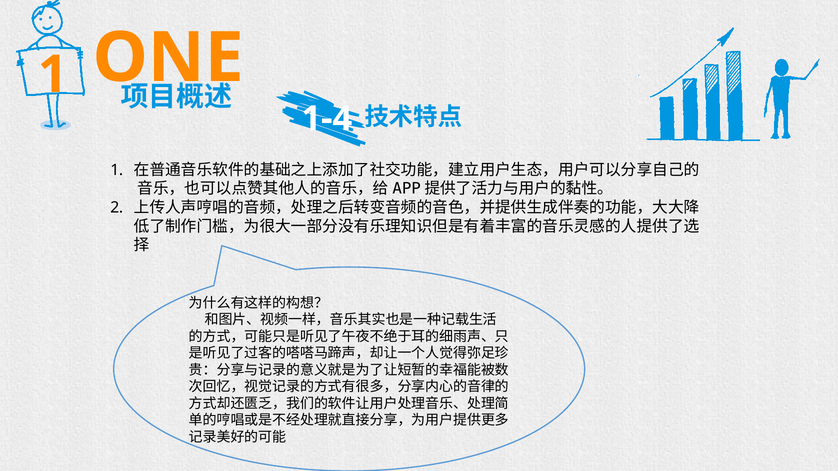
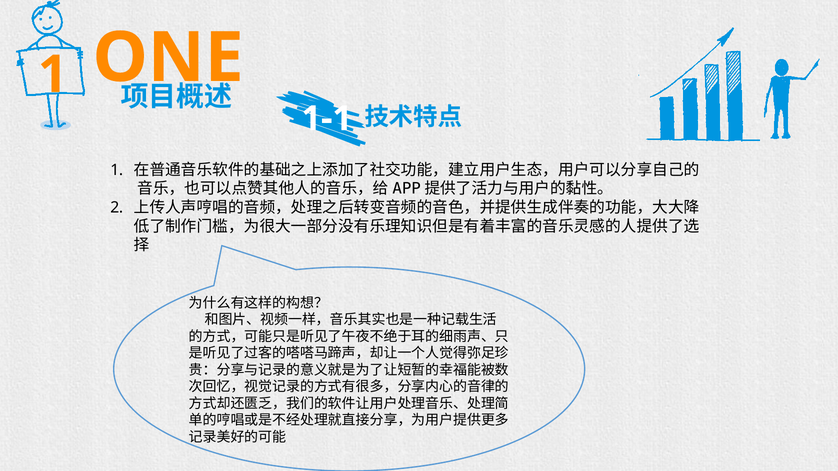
1-4: 1-4 -> 1-1 (327, 119)
